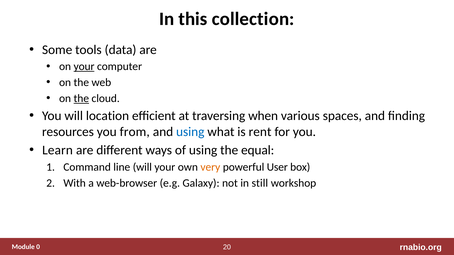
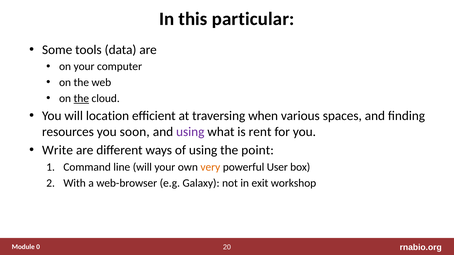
collection: collection -> particular (253, 19)
your underline: present -> none (84, 67)
from: from -> soon (135, 132)
using colour: blue -> purple (190, 132)
Learn: Learn -> Write (58, 150)
equal: equal -> point (258, 150)
still: still -> exit (260, 183)
